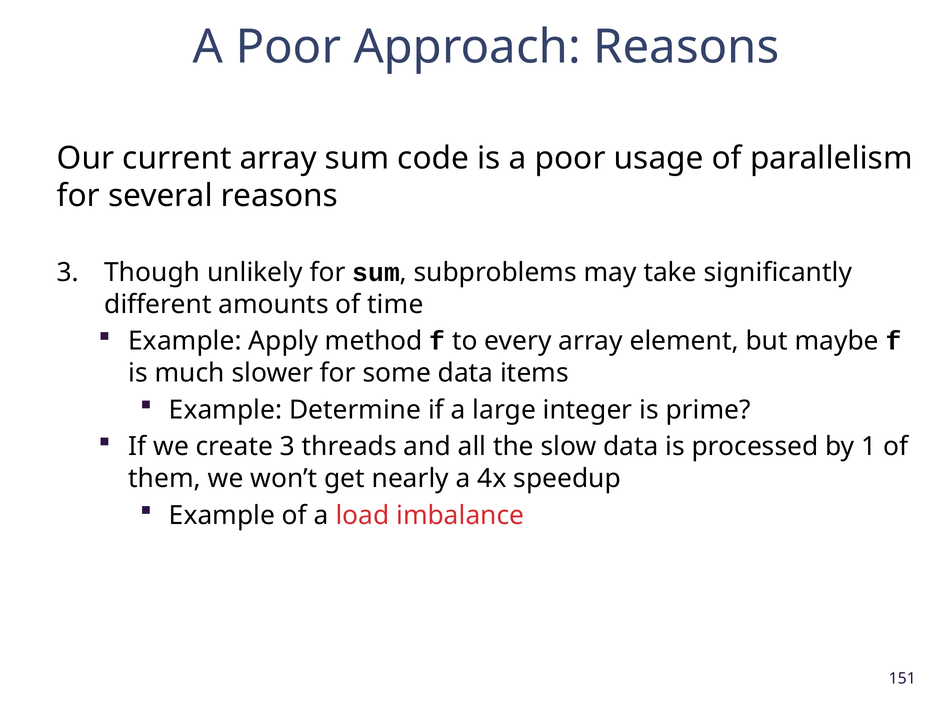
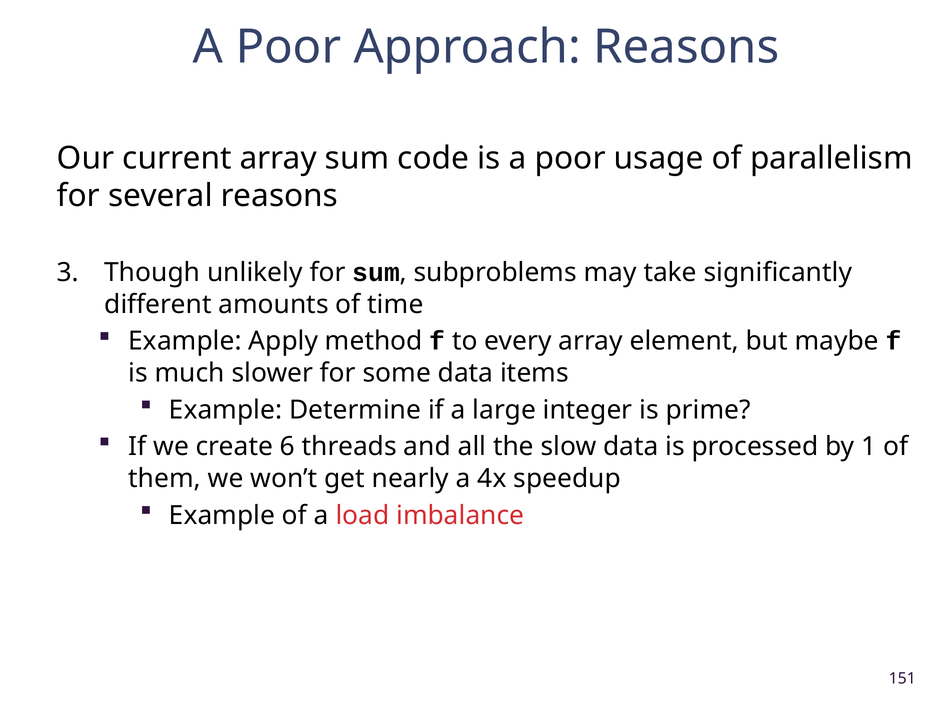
create 3: 3 -> 6 (287, 447)
